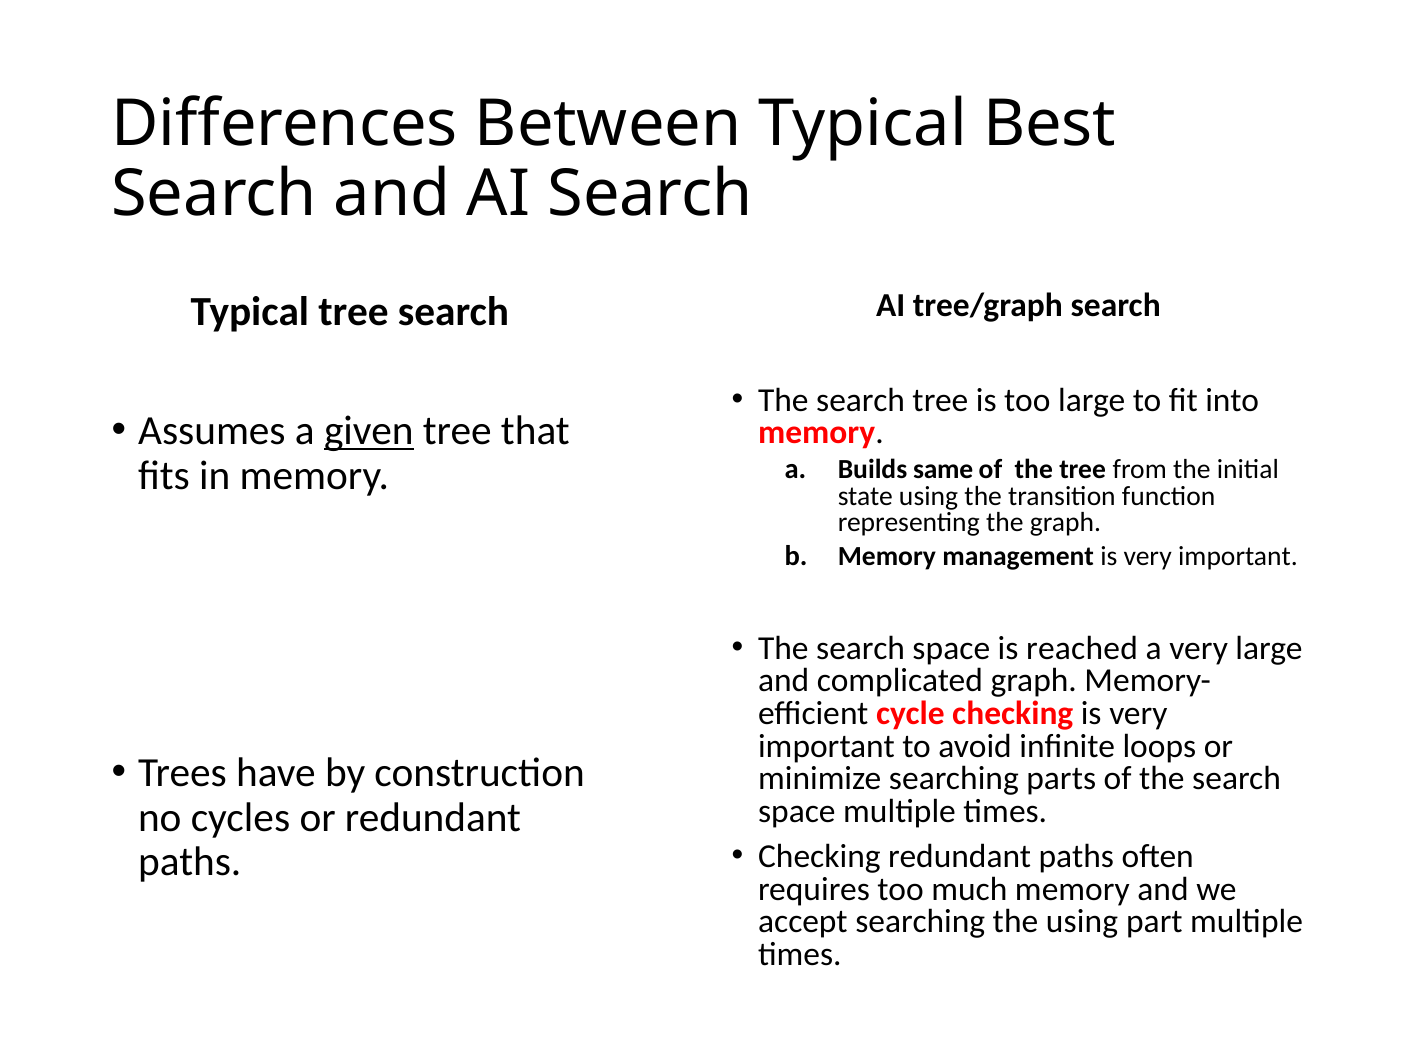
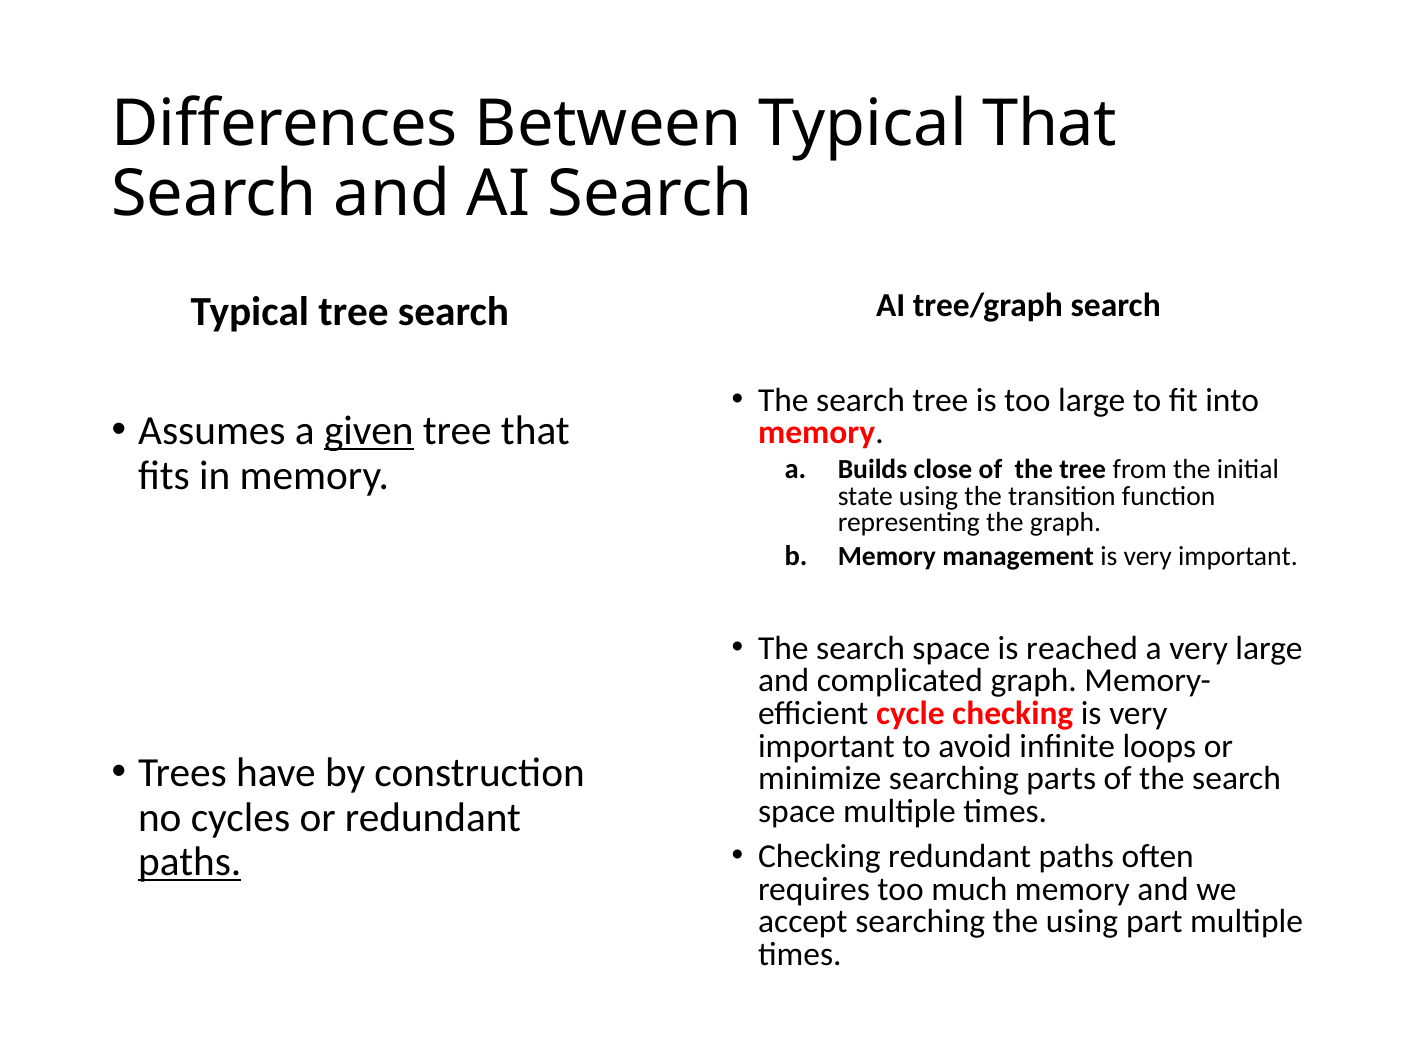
Typical Best: Best -> That (1050, 124)
same: same -> close (943, 469)
paths underline: none -> present (190, 862)
